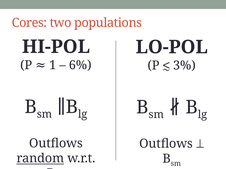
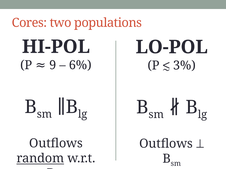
1: 1 -> 9 (53, 65)
